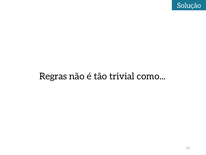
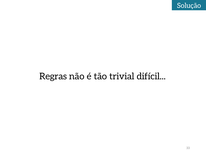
como: como -> difícil (151, 76)
